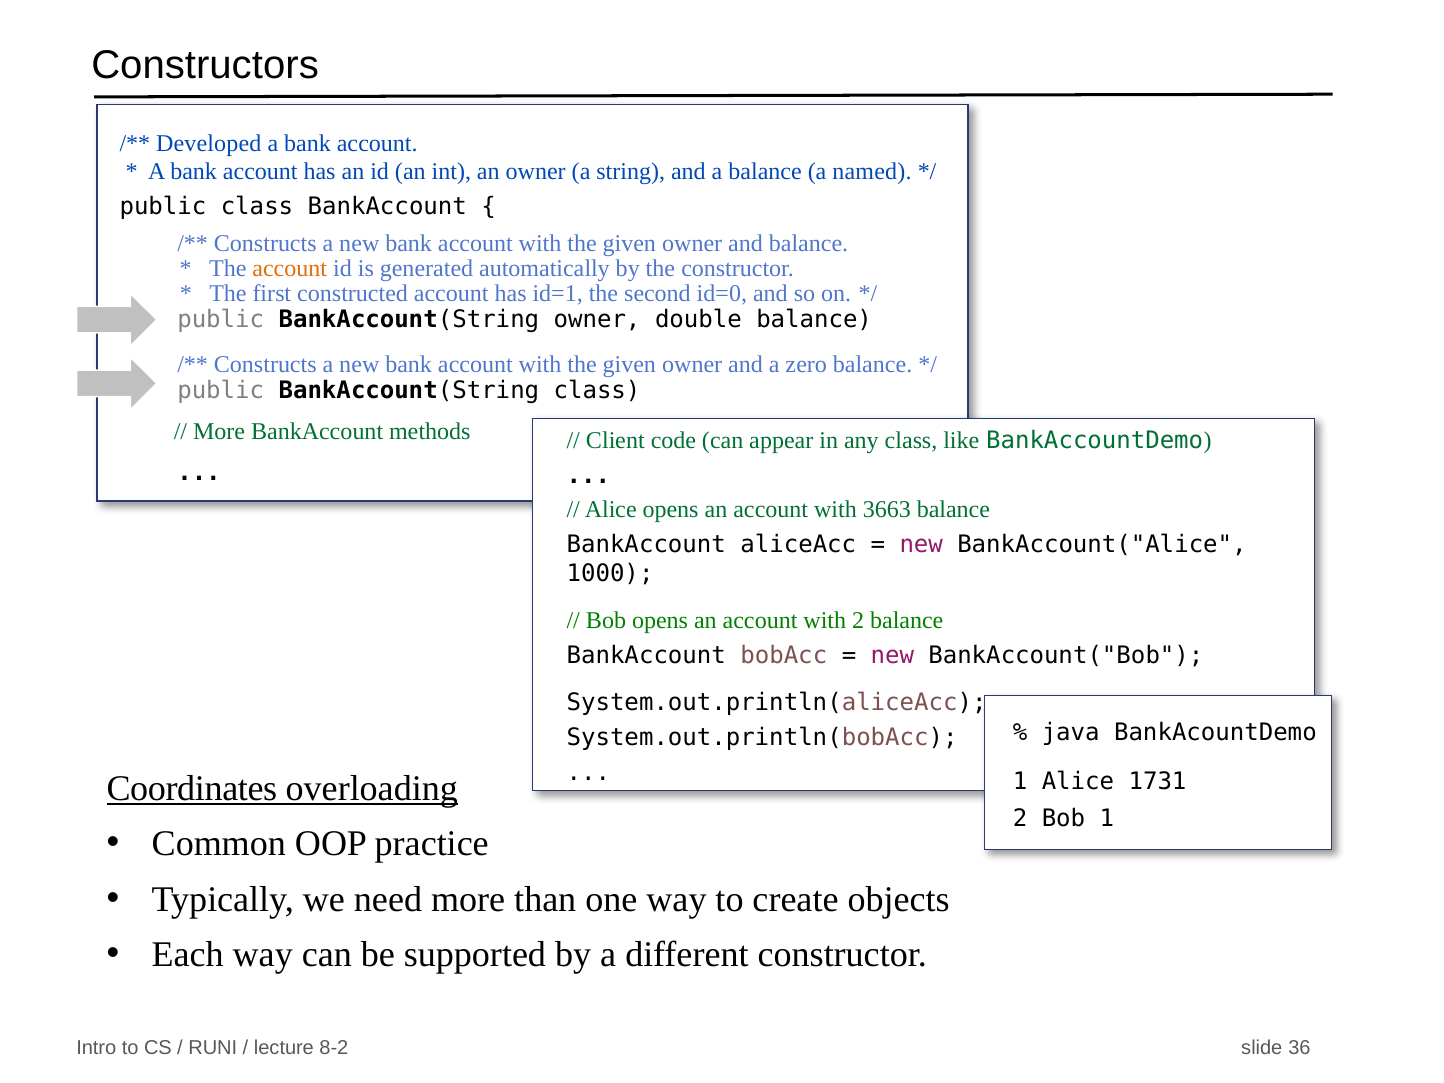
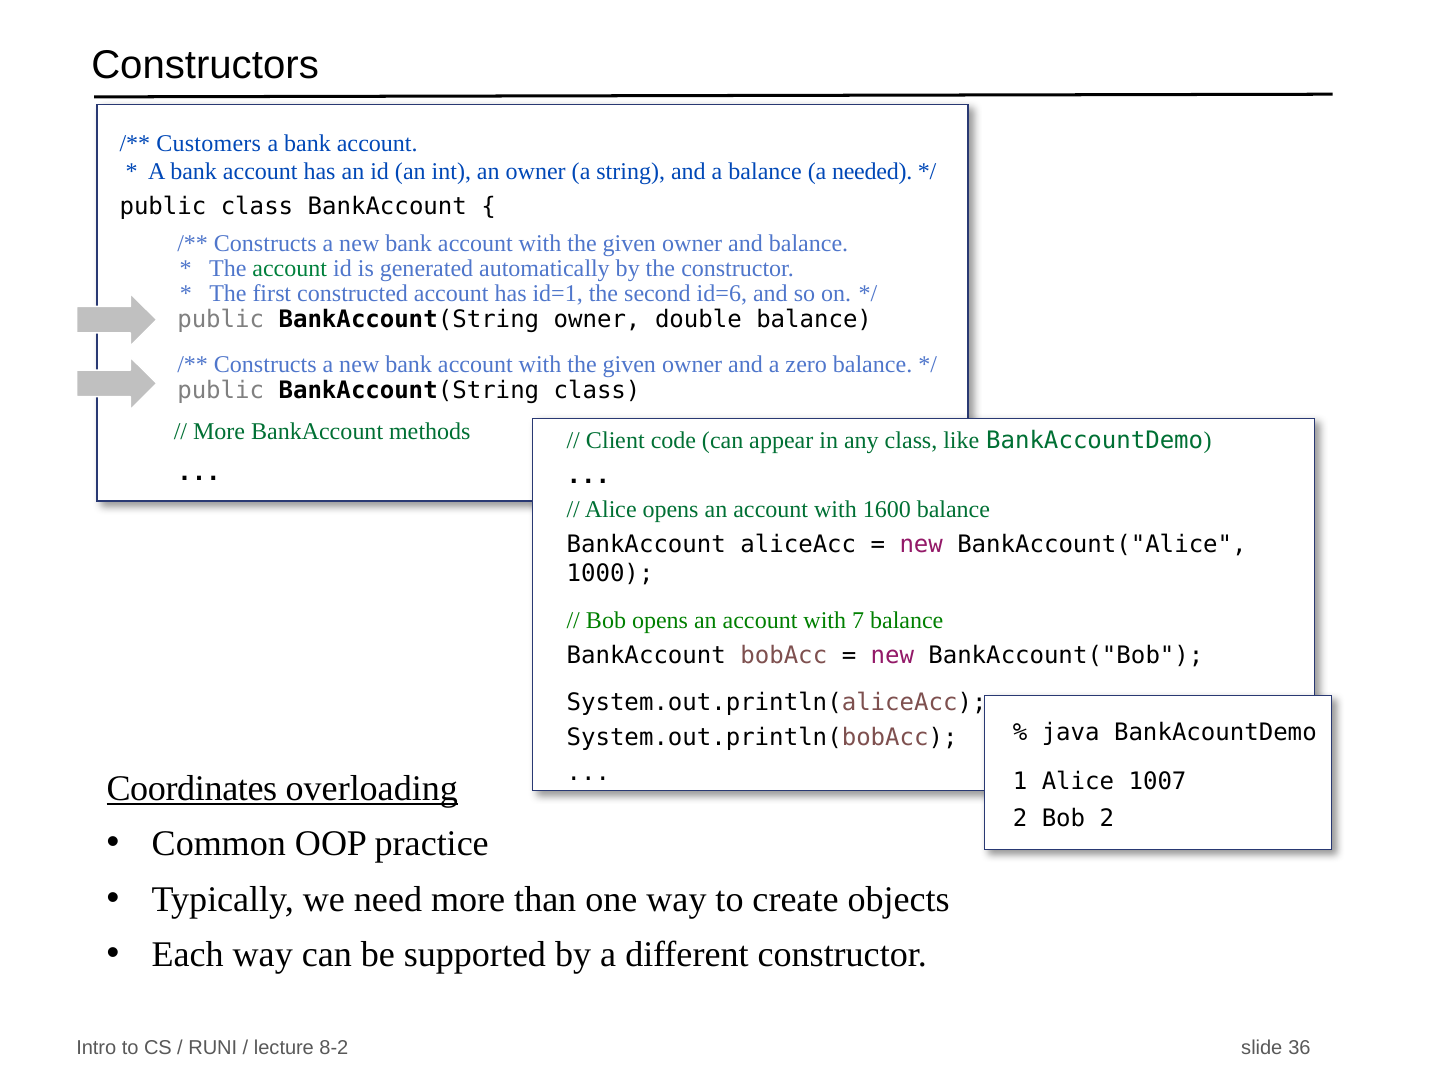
Developed: Developed -> Customers (209, 143)
named: named -> needed (872, 172)
account colour: orange -> green (290, 269)
id=0: id=0 -> id=6 (722, 293)
3663: 3663 -> 1600 (887, 510)
with 2: 2 -> 7 (858, 621)
1731: 1731 -> 1007 (1158, 782)
Bob 1: 1 -> 2 (1107, 818)
